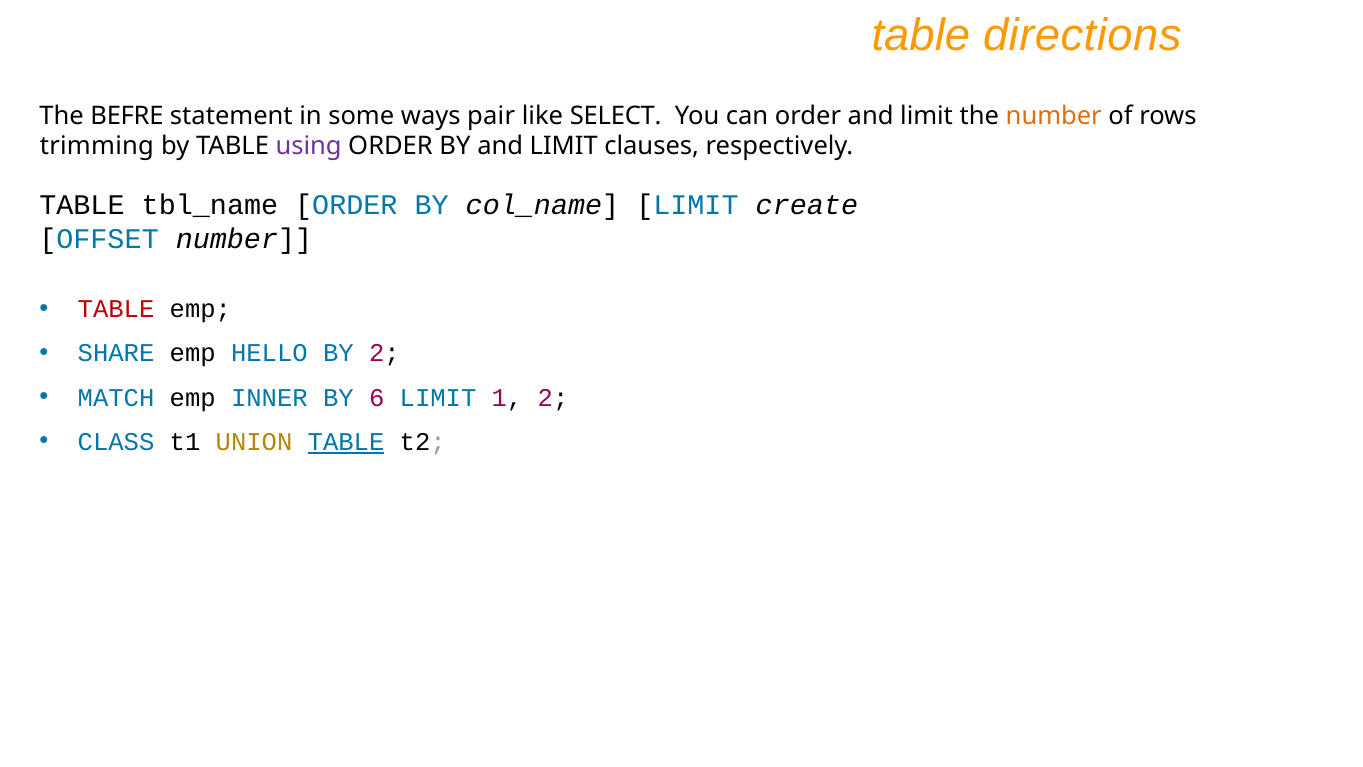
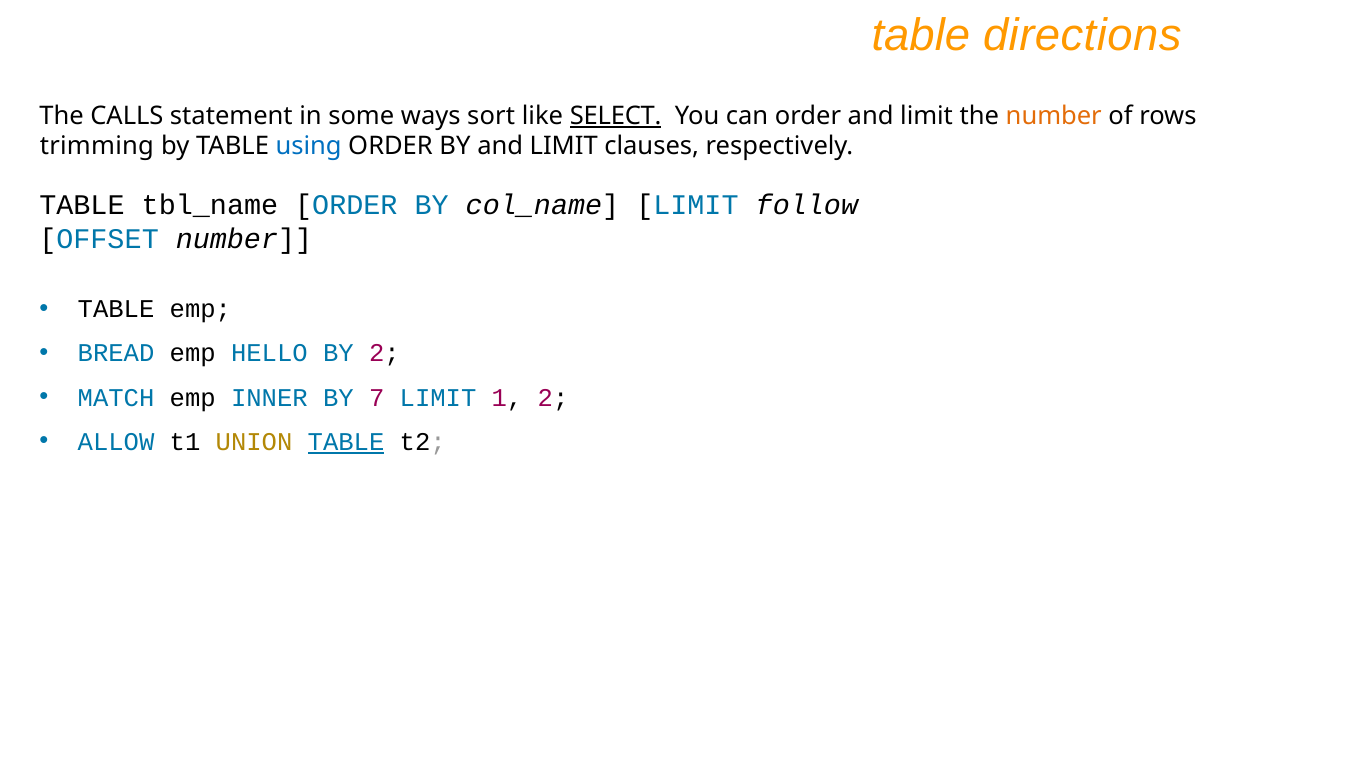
BEFRE: BEFRE -> CALLS (127, 116)
pair: pair -> sort (491, 116)
SELECT underline: none -> present (616, 116)
using colour: purple -> blue (309, 146)
create: create -> follow (807, 205)
TABLE colour: red -> black (116, 309)
SHARE: SHARE -> BREAD (116, 353)
6: 6 -> 7 (377, 397)
CLASS: CLASS -> ALLOW (116, 442)
